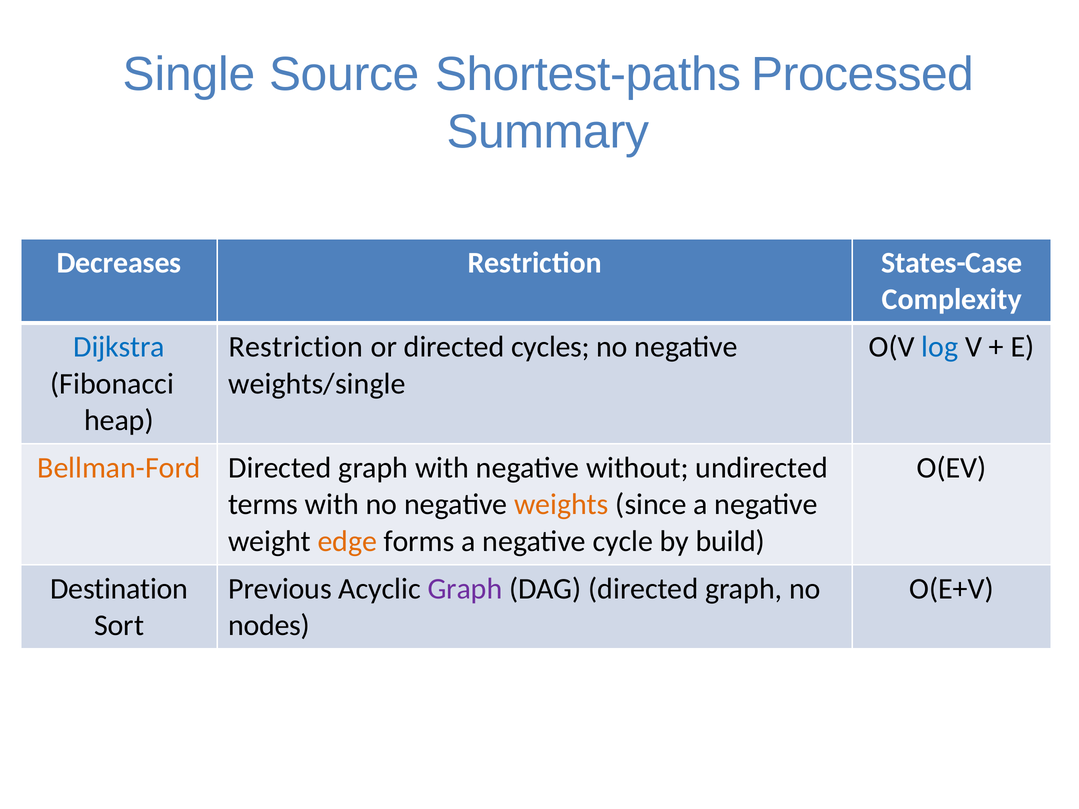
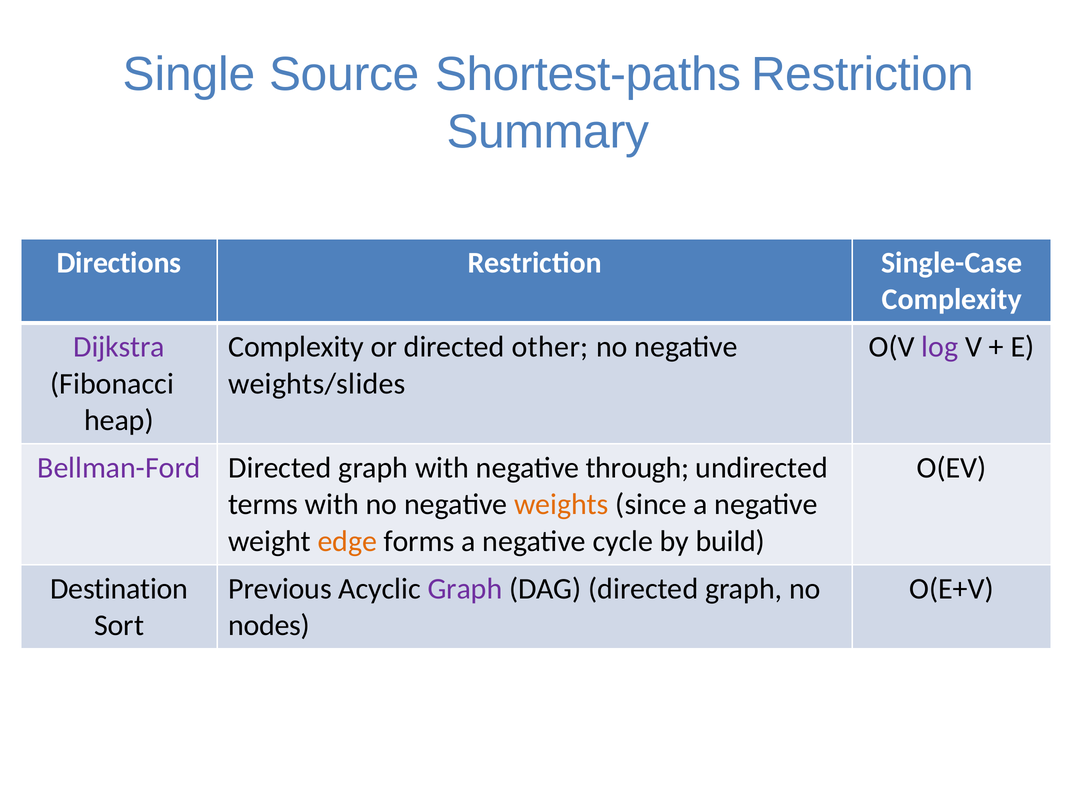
Shortest-paths Processed: Processed -> Restriction (863, 74)
Decreases: Decreases -> Directions (119, 263)
States-Case: States-Case -> Single-Case (952, 263)
Dijkstra colour: blue -> purple (119, 347)
Restriction: Restriction -> Complexity (296, 347)
cycles: cycles -> other (550, 347)
log colour: blue -> purple (940, 347)
weights/single: weights/single -> weights/slides (317, 384)
Bellman-Ford colour: orange -> purple (119, 468)
without: without -> through (637, 468)
